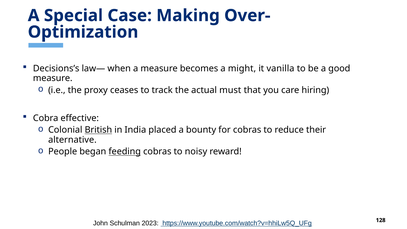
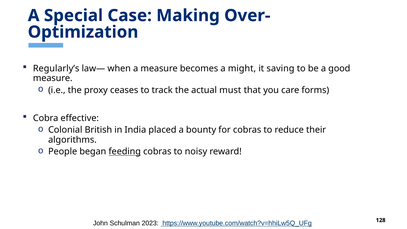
Decisions’s: Decisions’s -> Regularly’s (56, 68)
vanilla: vanilla -> saving (280, 68)
hiring: hiring -> forms (315, 90)
British underline: present -> none (98, 130)
alternative: alternative -> algorithms (72, 140)
